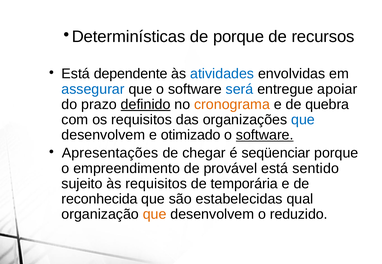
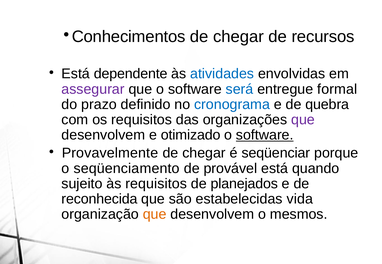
Determinísticas: Determinísticas -> Conhecimentos (129, 37)
porque: porque -> chegar (238, 37)
assegurar colour: blue -> purple (93, 89)
apoiar: apoiar -> formal (337, 89)
definido underline: present -> none (146, 105)
cronograma colour: orange -> blue (232, 105)
que colour: blue -> purple (303, 120)
Apresentações: Apresentações -> Provavelmente (110, 153)
empreendimento: empreendimento -> seqüenciamento (127, 169)
sentido: sentido -> quando (316, 169)
temporária: temporária -> planejados (244, 184)
qual: qual -> vida (300, 199)
reduzido: reduzido -> mesmos (299, 215)
